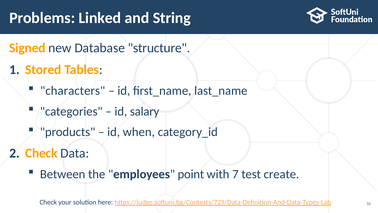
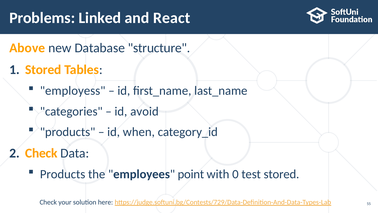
String: String -> React (172, 18)
Signed: Signed -> Above (27, 48)
characters: characters -> employess (73, 91)
salary: salary -> avoid (144, 111)
Between: Between -> Products (63, 174)
7: 7 -> 0 (235, 174)
test create: create -> stored (281, 174)
